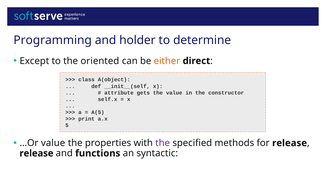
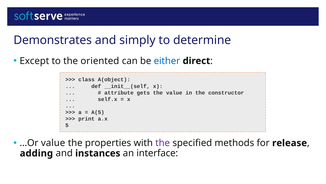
Programming: Programming -> Demonstrates (53, 40)
holder: holder -> simply (137, 40)
either colour: orange -> blue (167, 61)
release: release -> adding (36, 153)
functions: functions -> instances (98, 153)
syntactic: syntactic -> interface (157, 153)
